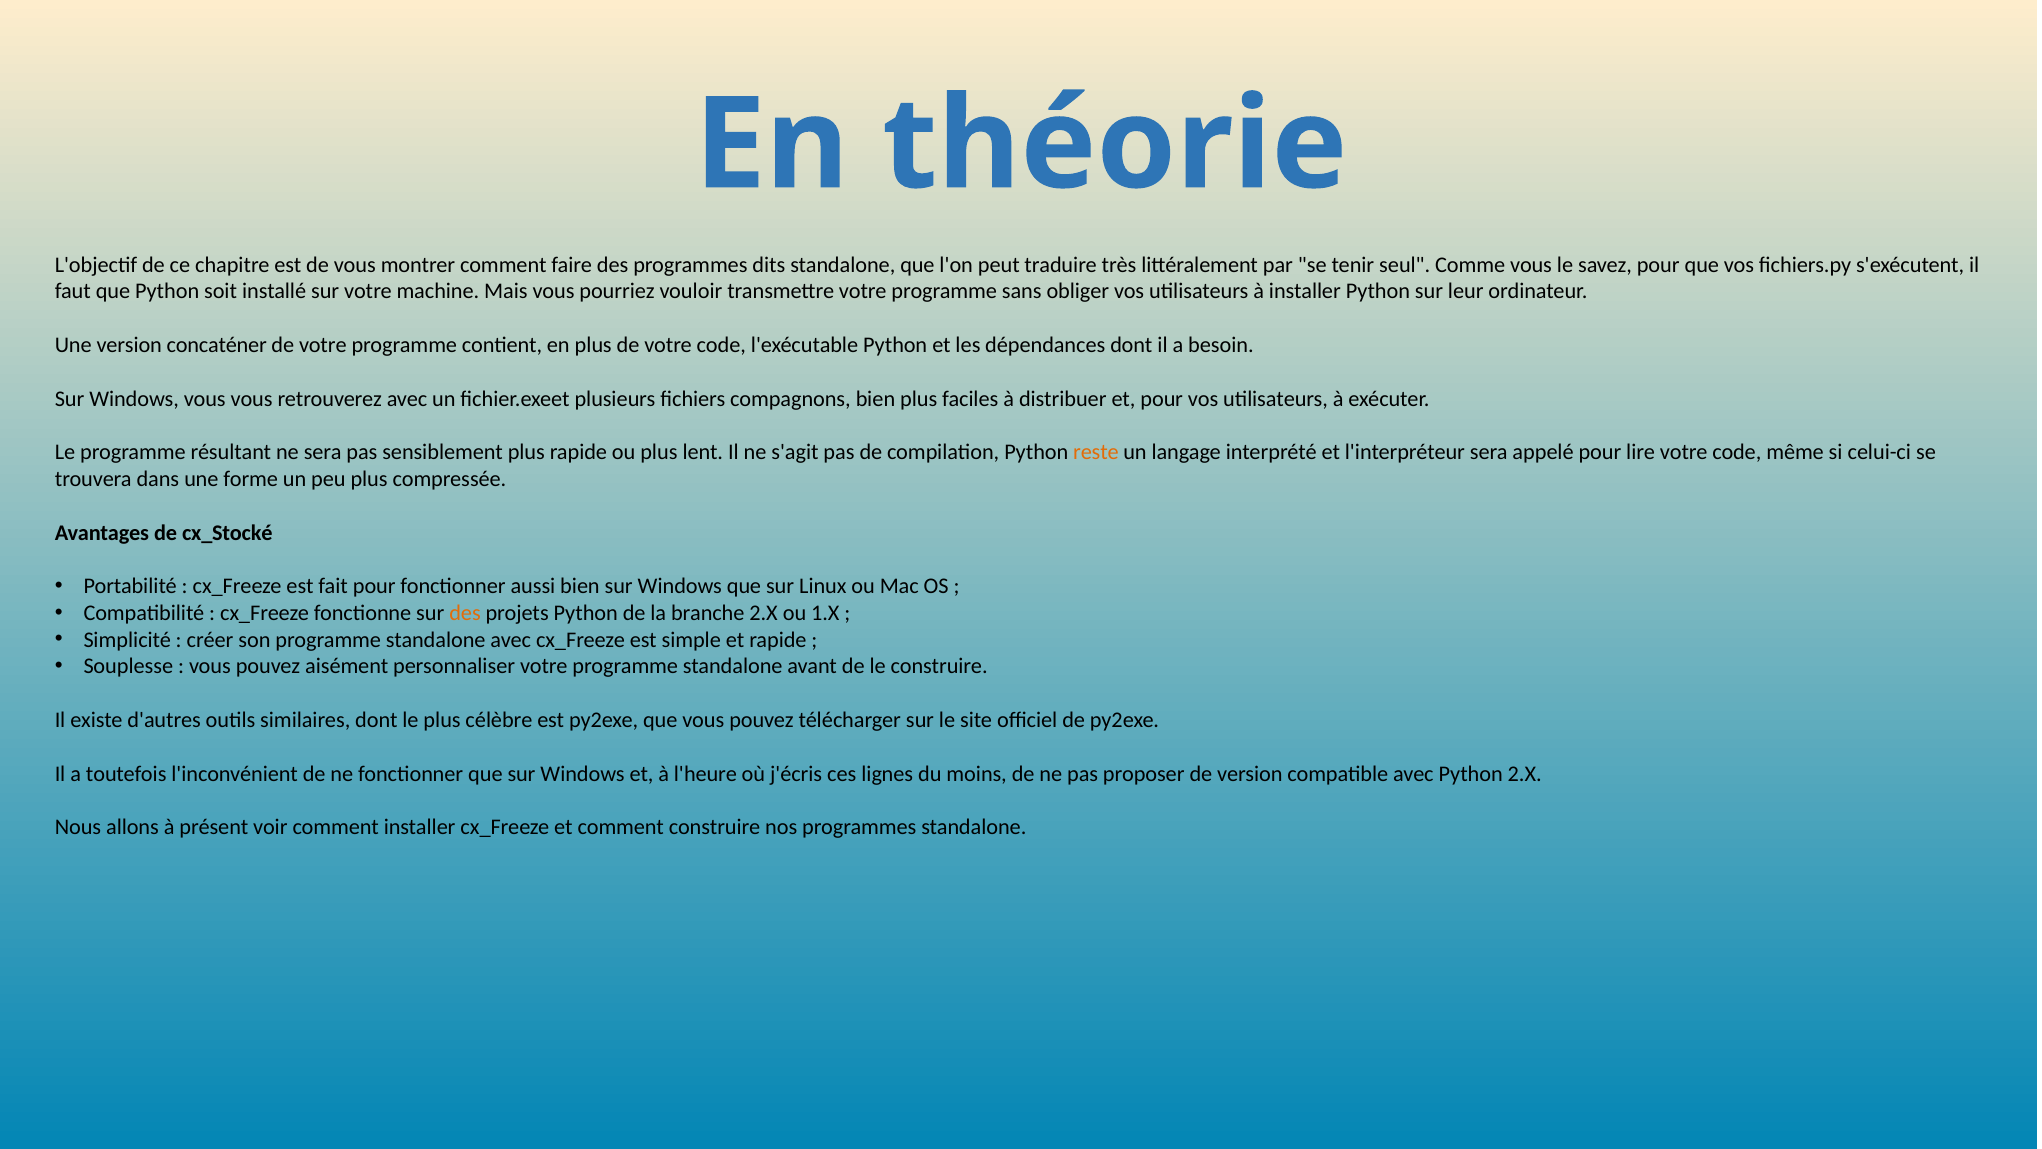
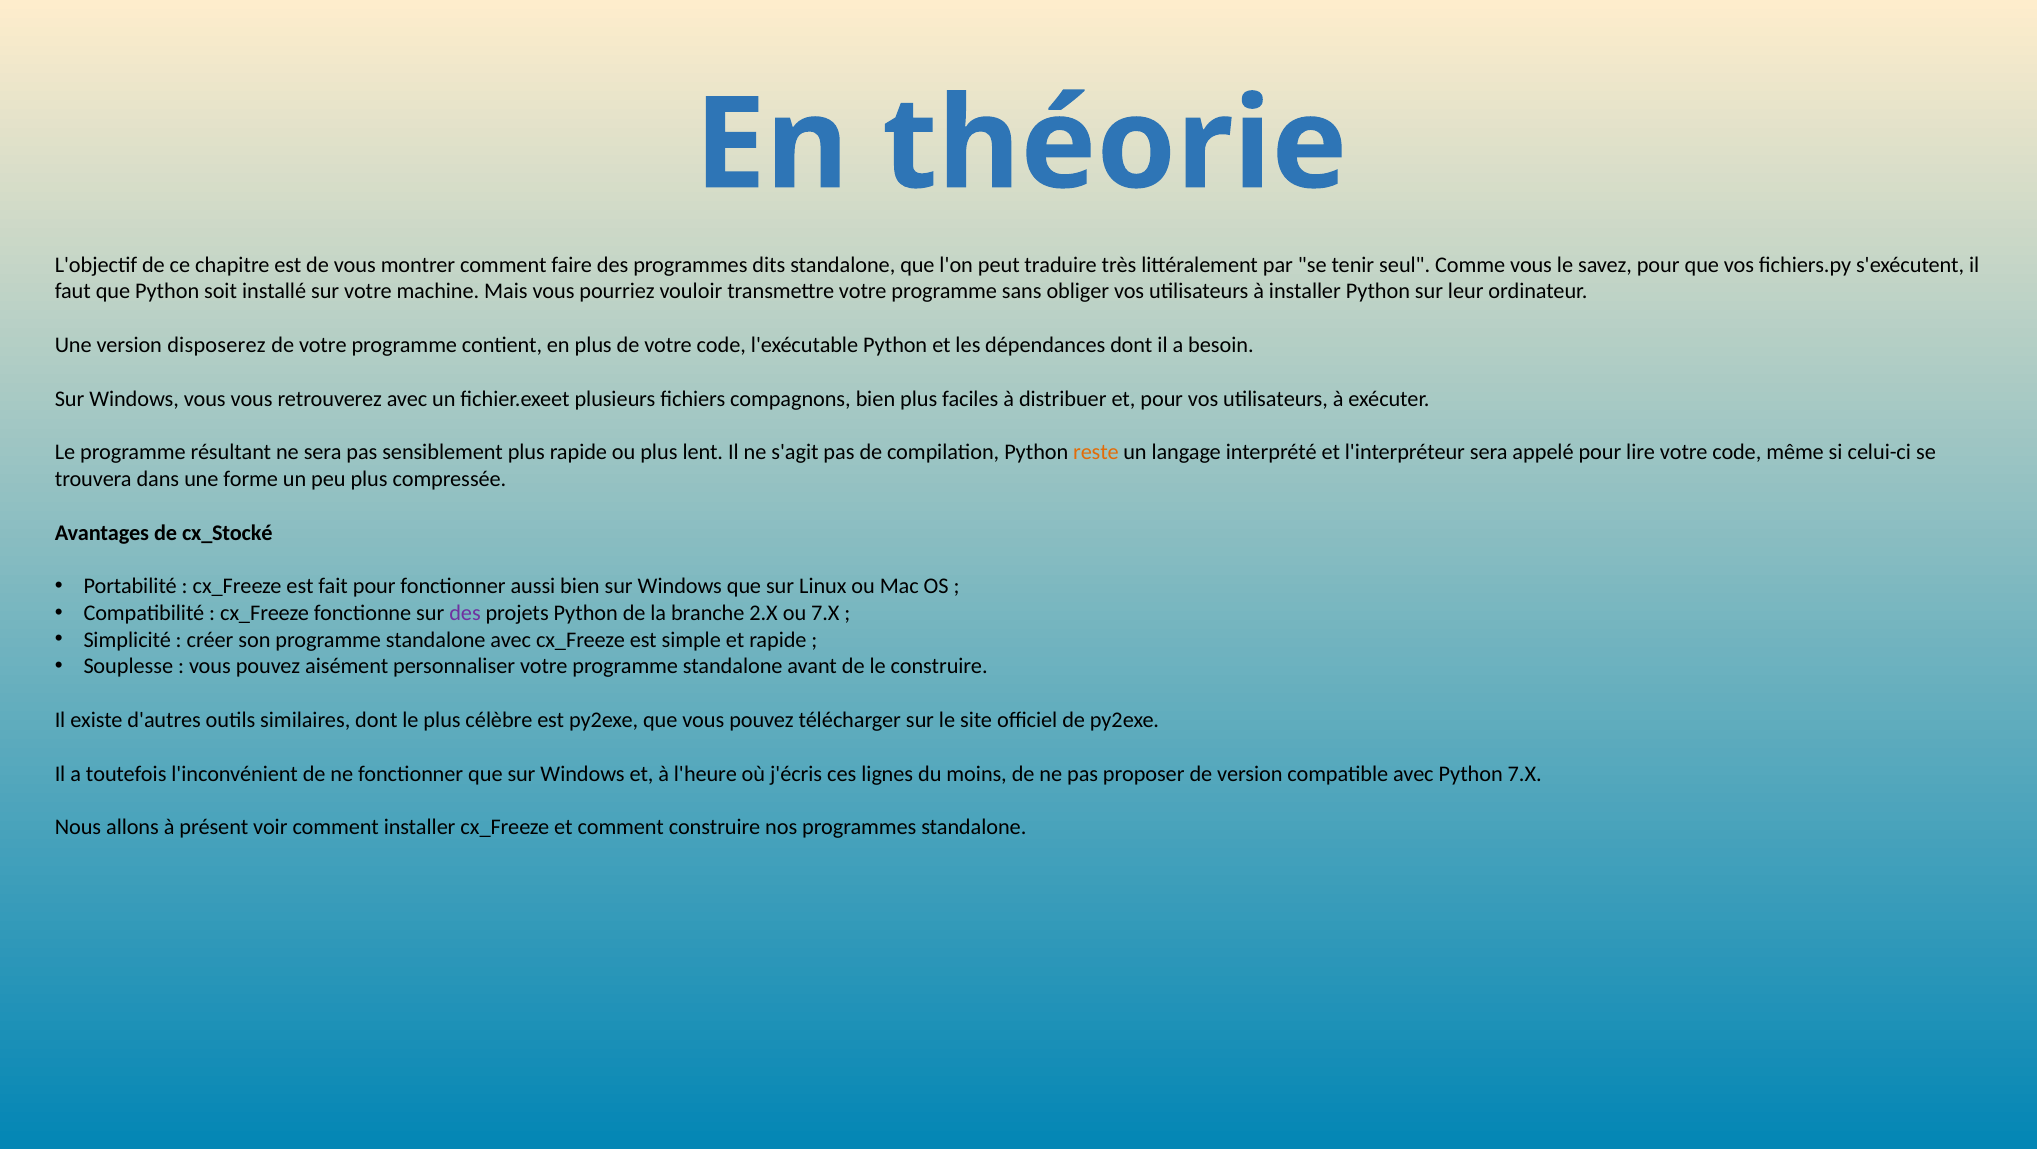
concaténer: concaténer -> disposerez (217, 345)
des colour: orange -> purple (465, 613)
ou 1.X: 1.X -> 7.X (825, 613)
Python 2.X: 2.X -> 7.X (1525, 773)
